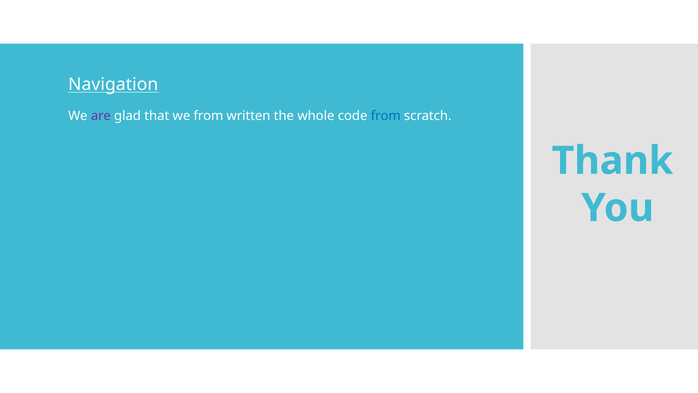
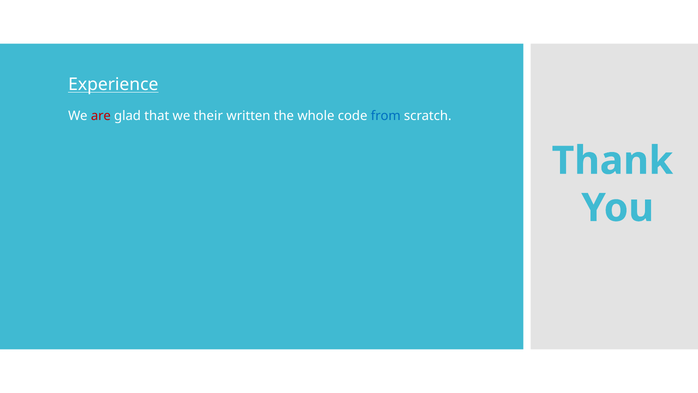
Navigation: Navigation -> Experience (113, 84)
are colour: purple -> red (101, 116)
we from: from -> their (208, 116)
